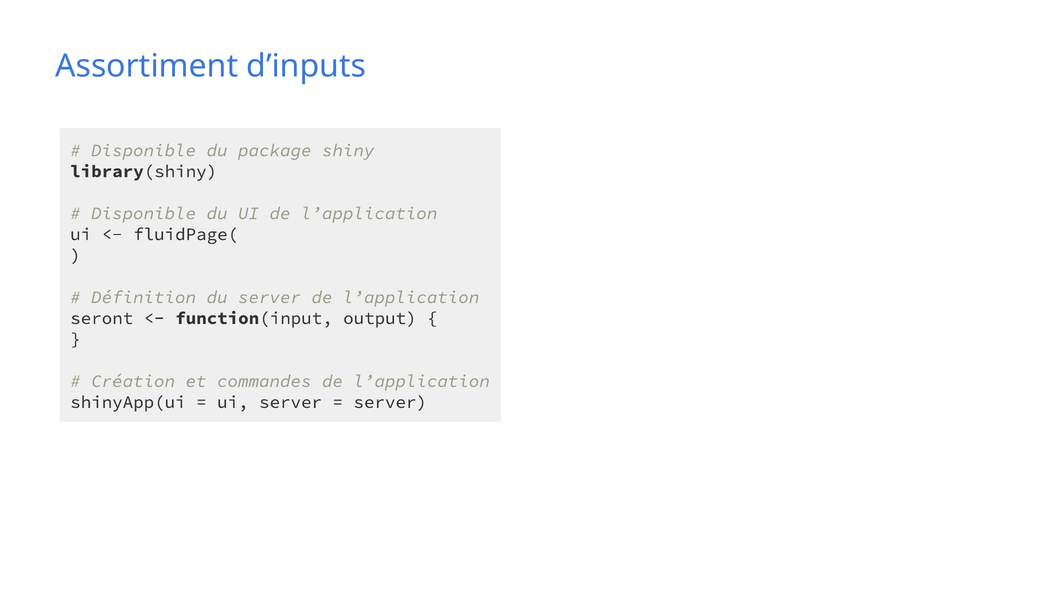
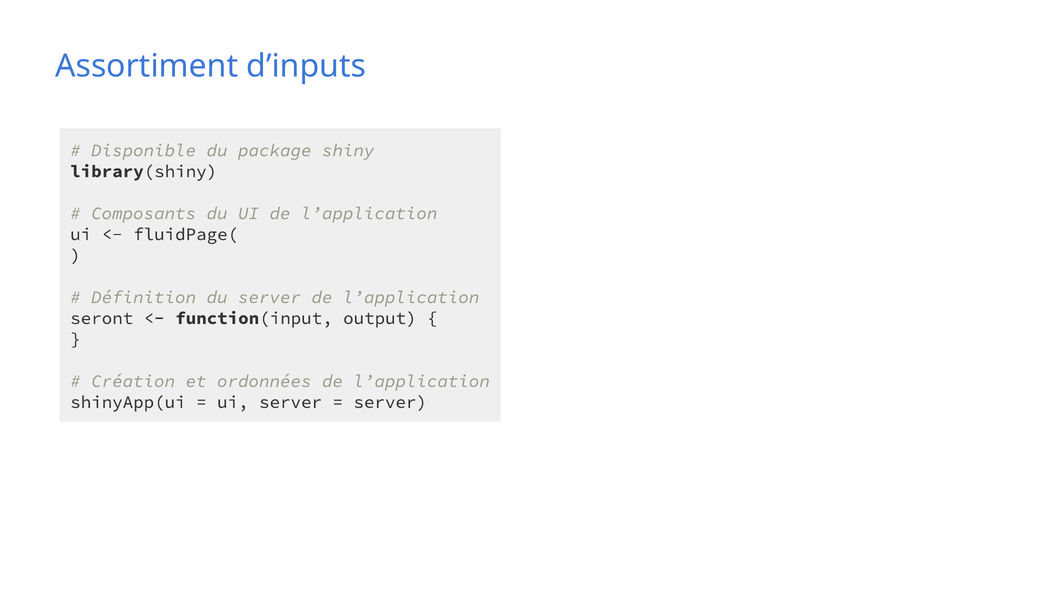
Disponible: Disponible -> Composants (144, 214)
commandes: commandes -> ordonnées (264, 382)
